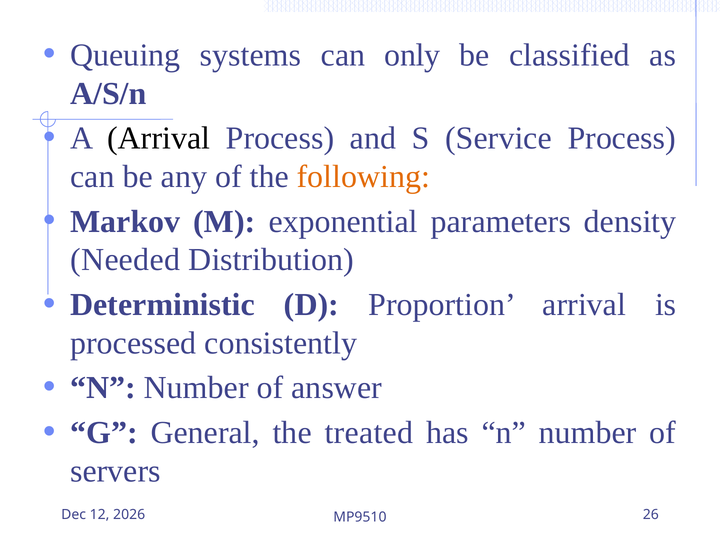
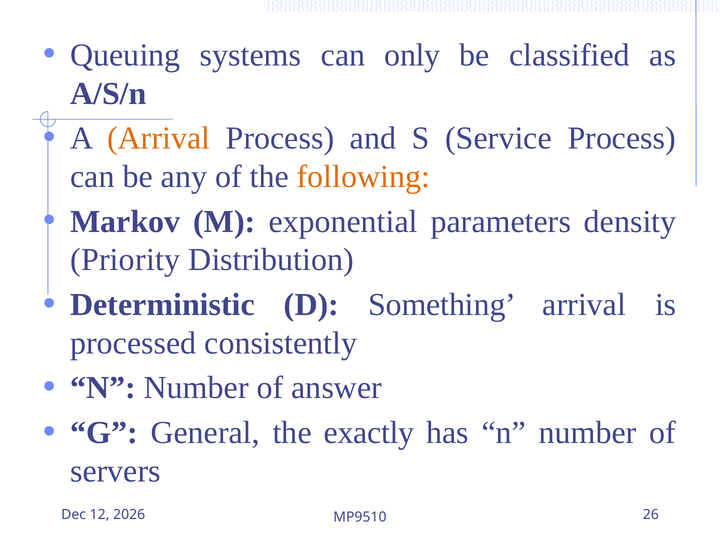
Arrival colour: black -> orange (159, 138)
Needed: Needed -> Priority (125, 260)
Proportion: Proportion -> Something (442, 305)
treated: treated -> exactly (369, 433)
